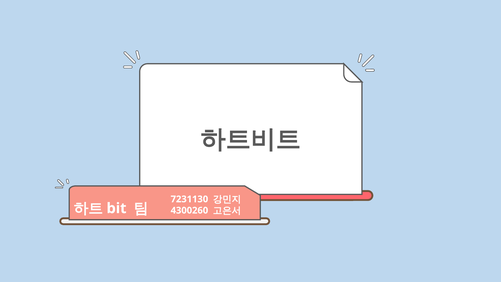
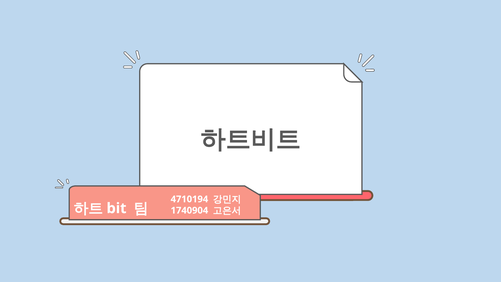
7231130: 7231130 -> 4710194 (189, 199)
4300260: 4300260 -> 1740904 (189, 210)
